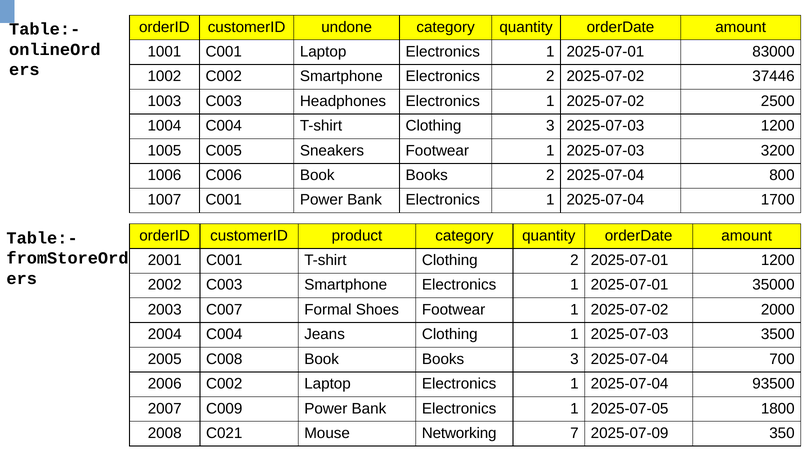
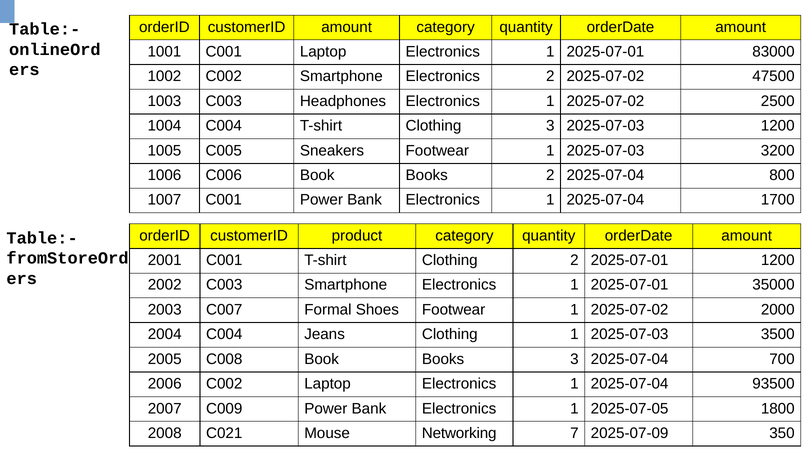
customerID undone: undone -> amount (347, 27)
37446: 37446 -> 47500 (773, 76)
